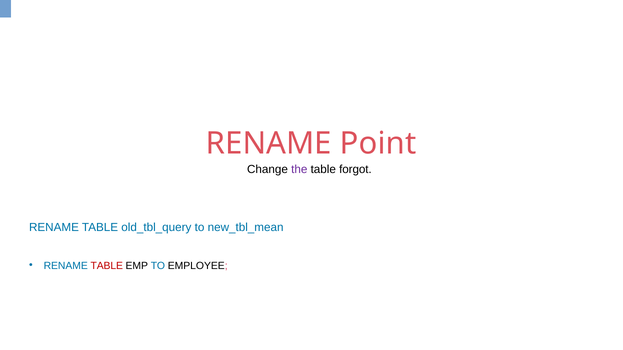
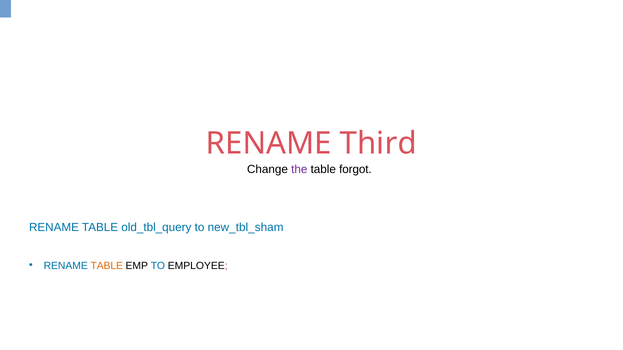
Point: Point -> Third (378, 144)
new_tbl_mean: new_tbl_mean -> new_tbl_sham (246, 228)
TABLE colour: red -> orange (107, 266)
